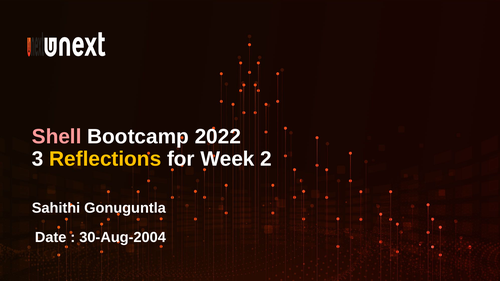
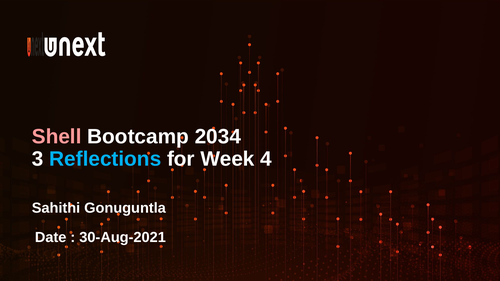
2022: 2022 -> 2034 (218, 137)
Reflections colour: yellow -> light blue (105, 159)
2: 2 -> 4 (266, 159)
30-Aug-2004: 30-Aug-2004 -> 30-Aug-2021 (123, 238)
